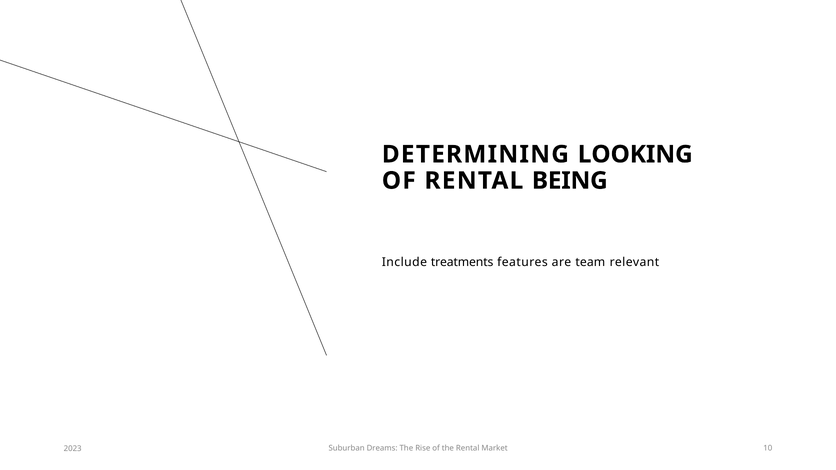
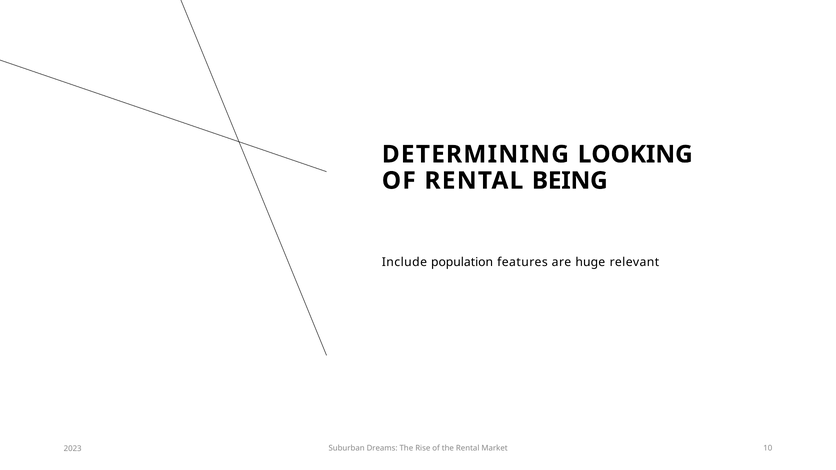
treatments: treatments -> population (462, 262)
team: team -> huge (590, 262)
